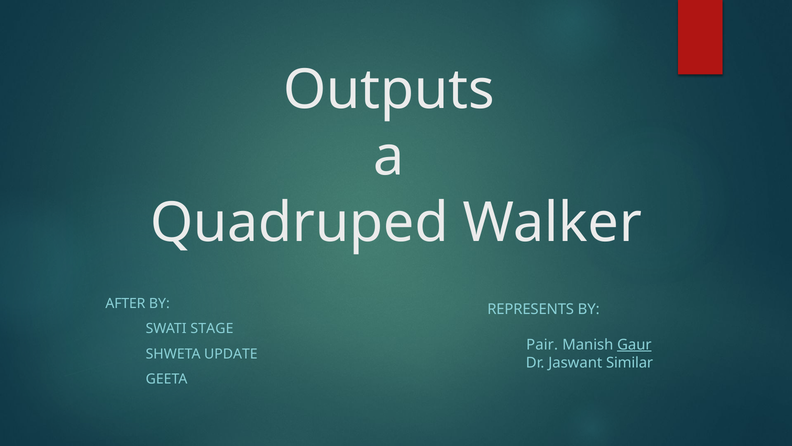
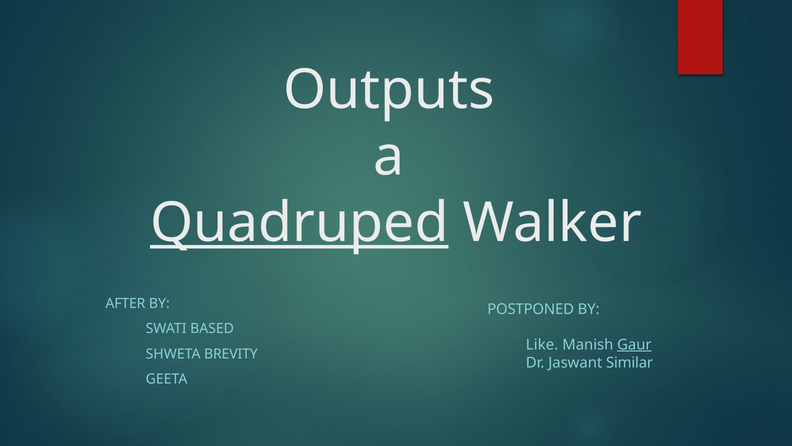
Quadruped underline: none -> present (299, 223)
REPRESENTS: REPRESENTS -> POSTPONED (531, 309)
STAGE: STAGE -> BASED (212, 328)
Pair: Pair -> Like (542, 344)
UPDATE: UPDATE -> BREVITY (231, 354)
